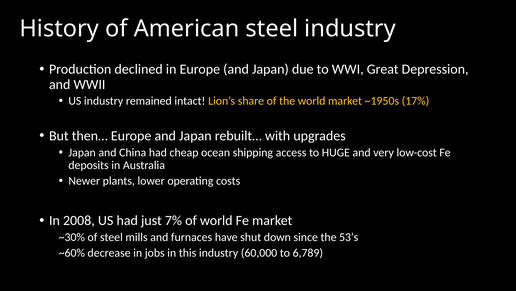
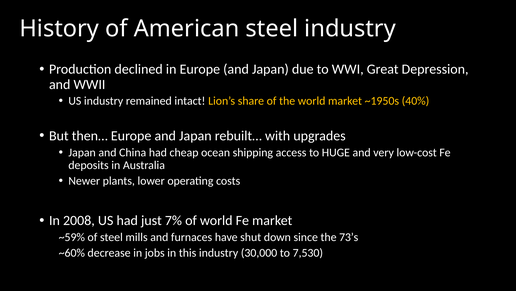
17%: 17% -> 40% (415, 101)
~30%: ~30% -> ~59% (72, 237)
53’s: 53’s -> 73’s (349, 237)
60,000: 60,000 -> 30,000 (259, 252)
6,789: 6,789 -> 7,530 (308, 252)
